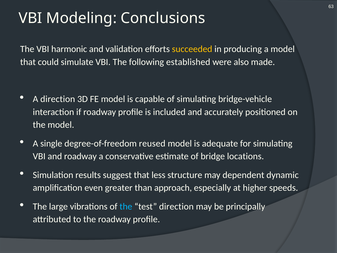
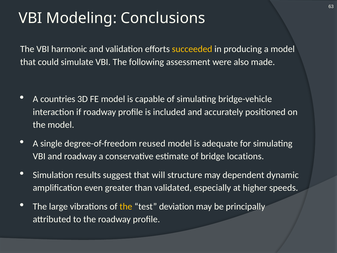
established: established -> assessment (188, 62)
A direction: direction -> countries (58, 99)
less: less -> will (158, 175)
approach: approach -> validated (173, 188)
the colour: light blue -> yellow (126, 206)
test direction: direction -> deviation (176, 206)
